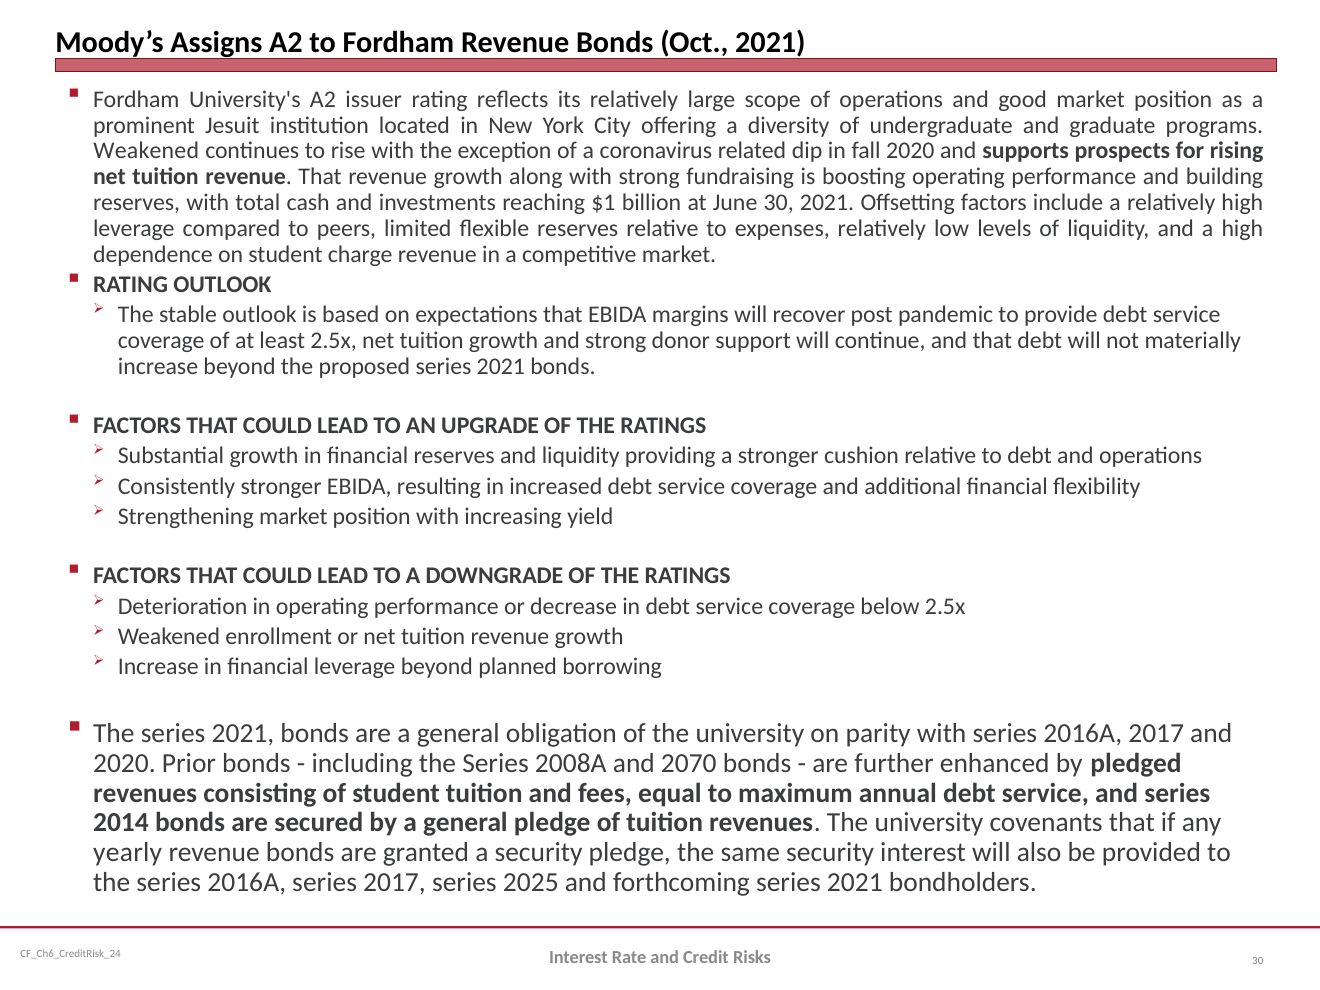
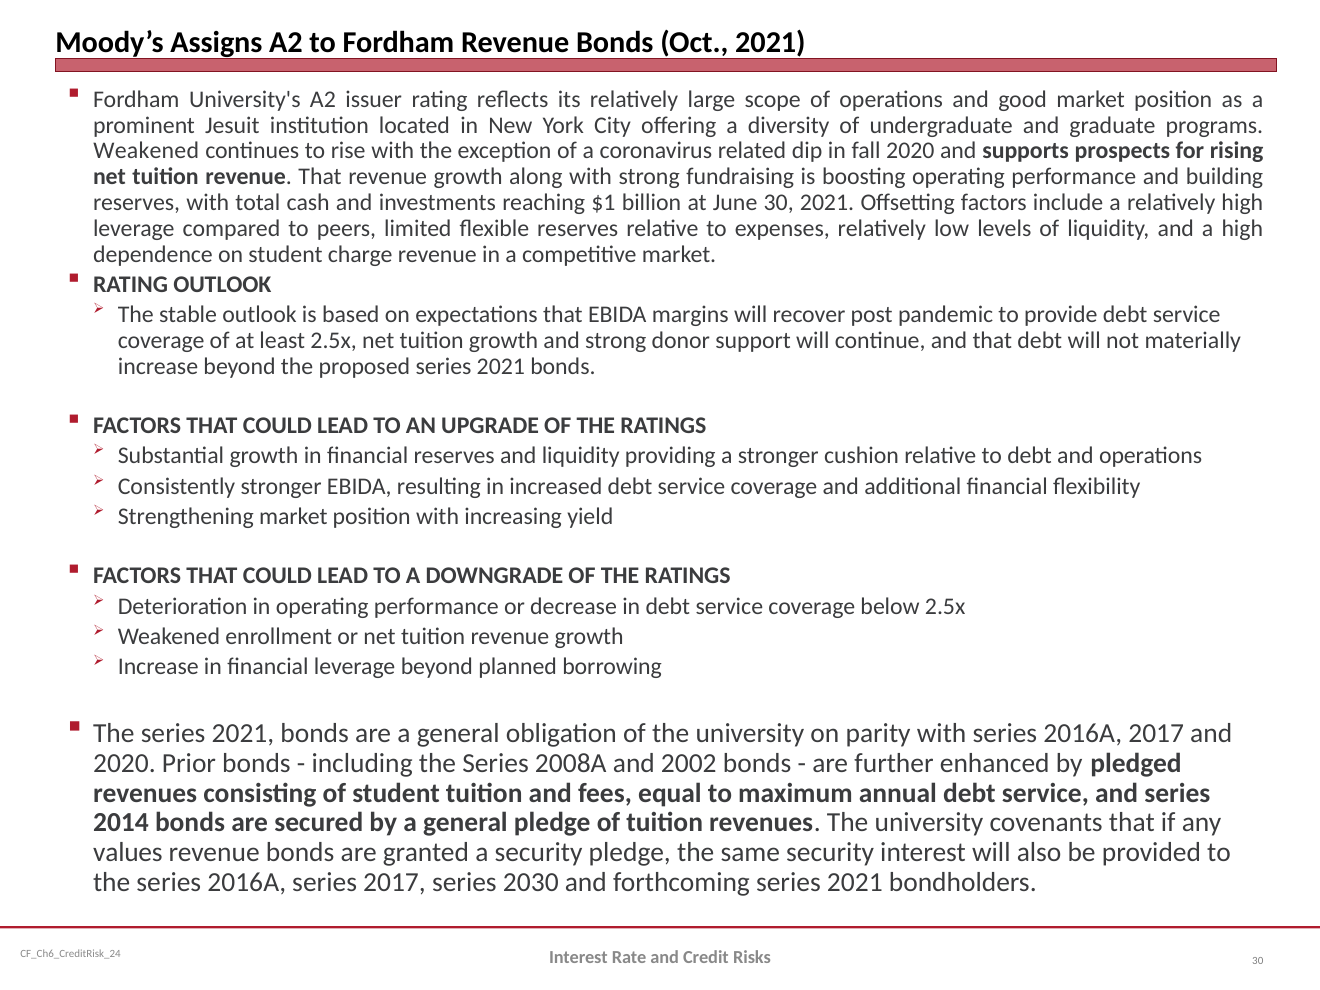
2070: 2070 -> 2002 (689, 763)
yearly: yearly -> values (128, 853)
2025: 2025 -> 2030 (531, 882)
